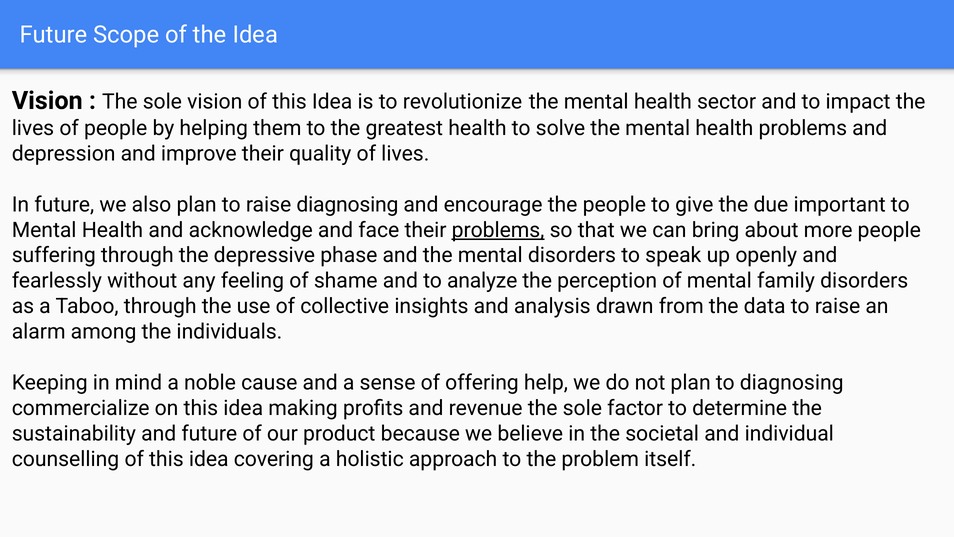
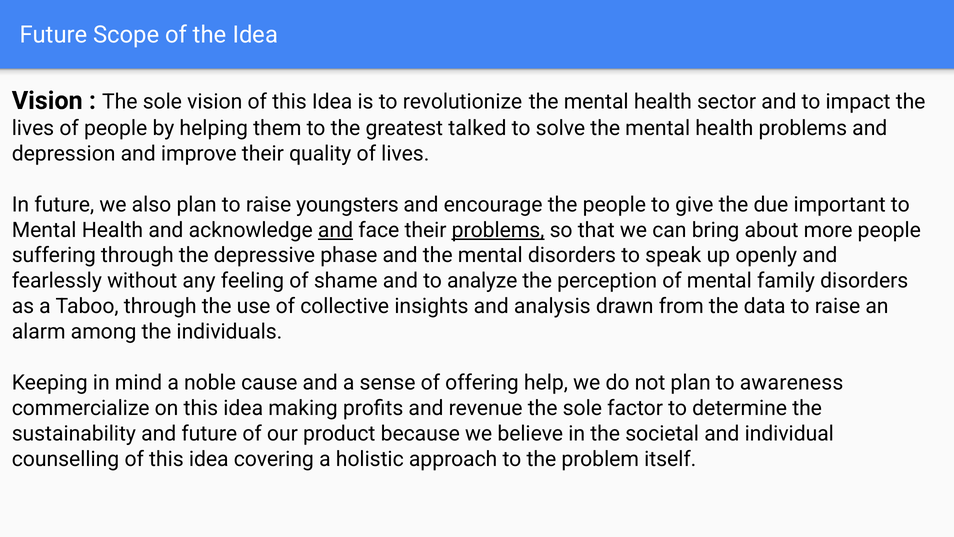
greatest health: health -> talked (477, 128)
raise diagnosing: diagnosing -> youngsters (347, 204)
and underline: none -> present (336, 230)
to diagnosing: diagnosing -> awareness (792, 382)
